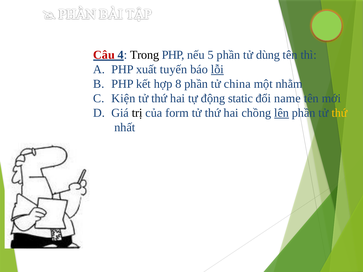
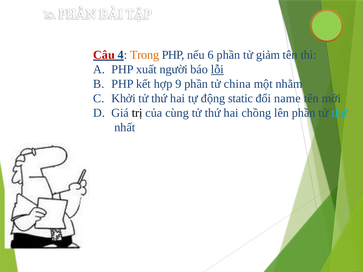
Trong colour: black -> orange (145, 55)
5: 5 -> 6 (211, 55)
dùng: dùng -> giảm (268, 55)
tuyến: tuyến -> người (174, 69)
8: 8 -> 9 (178, 84)
Kiện: Kiện -> Khởi (124, 98)
form: form -> cùng (177, 113)
lên underline: present -> none (282, 113)
thứ colour: yellow -> light blue (339, 113)
